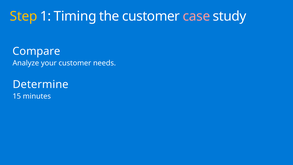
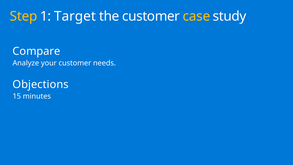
Timing: Timing -> Target (75, 16)
case colour: pink -> yellow (196, 16)
Determine: Determine -> Objections (41, 84)
